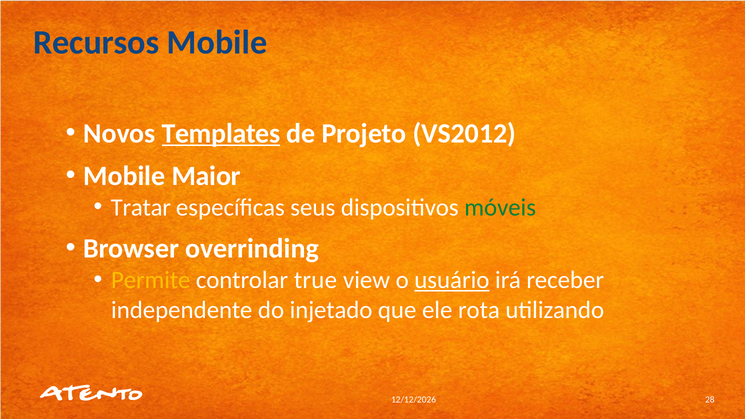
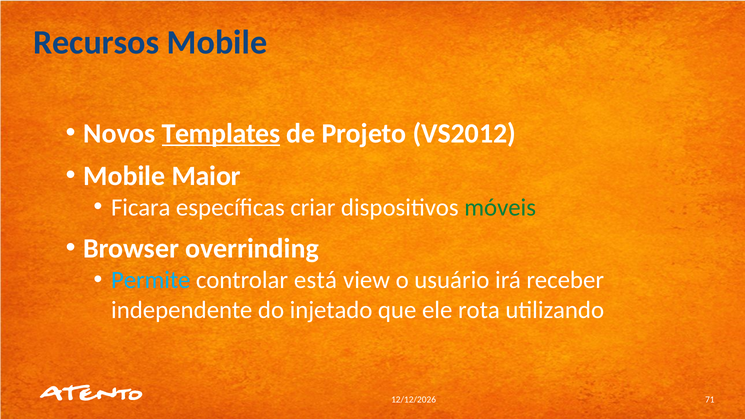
Tratar: Tratar -> Ficara (141, 208)
seus: seus -> criar (313, 208)
Permite colour: yellow -> light blue (151, 280)
true: true -> está (315, 280)
usuário underline: present -> none (452, 280)
28: 28 -> 71 (710, 400)
